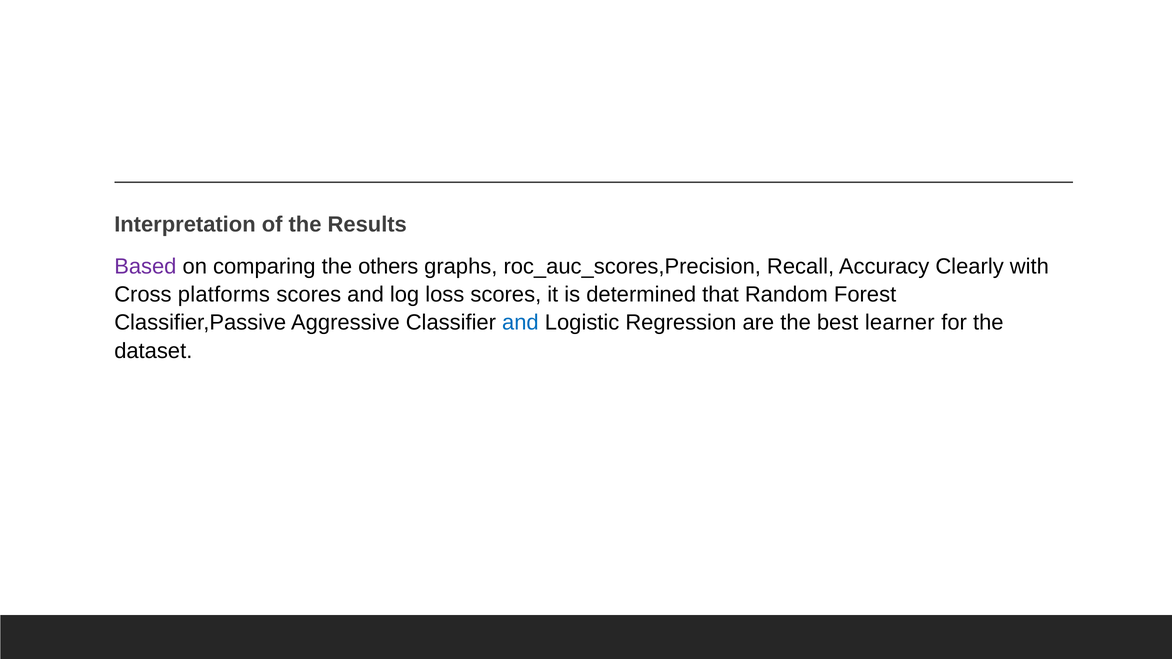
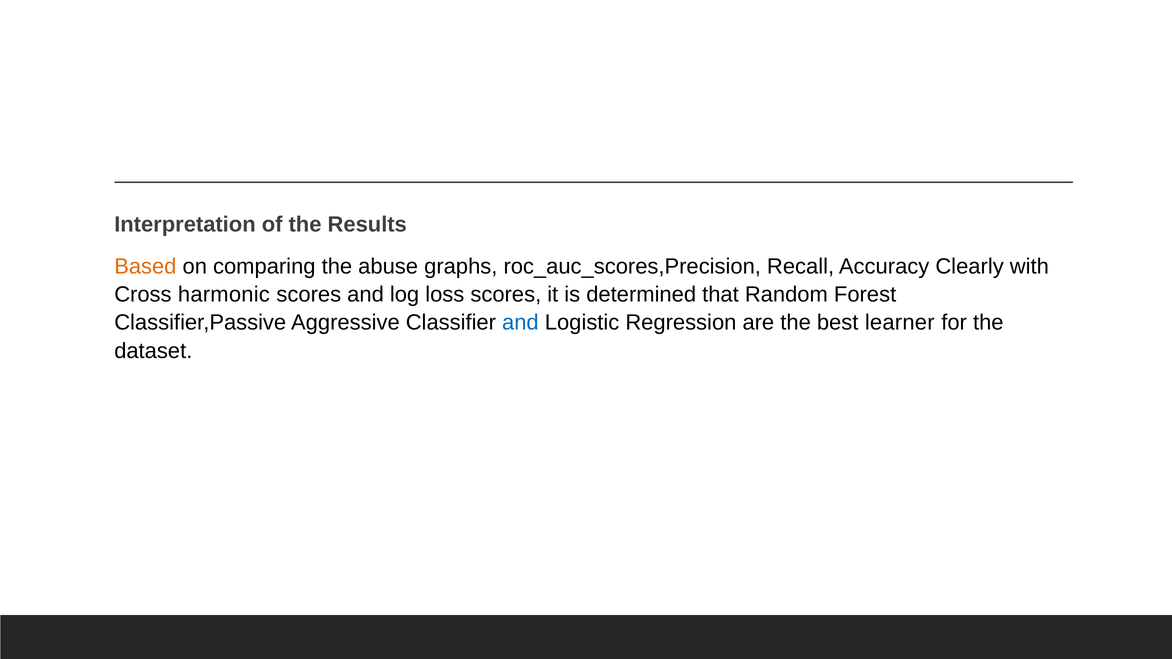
Based colour: purple -> orange (145, 266)
others: others -> abuse (388, 266)
platforms: platforms -> harmonic (224, 295)
